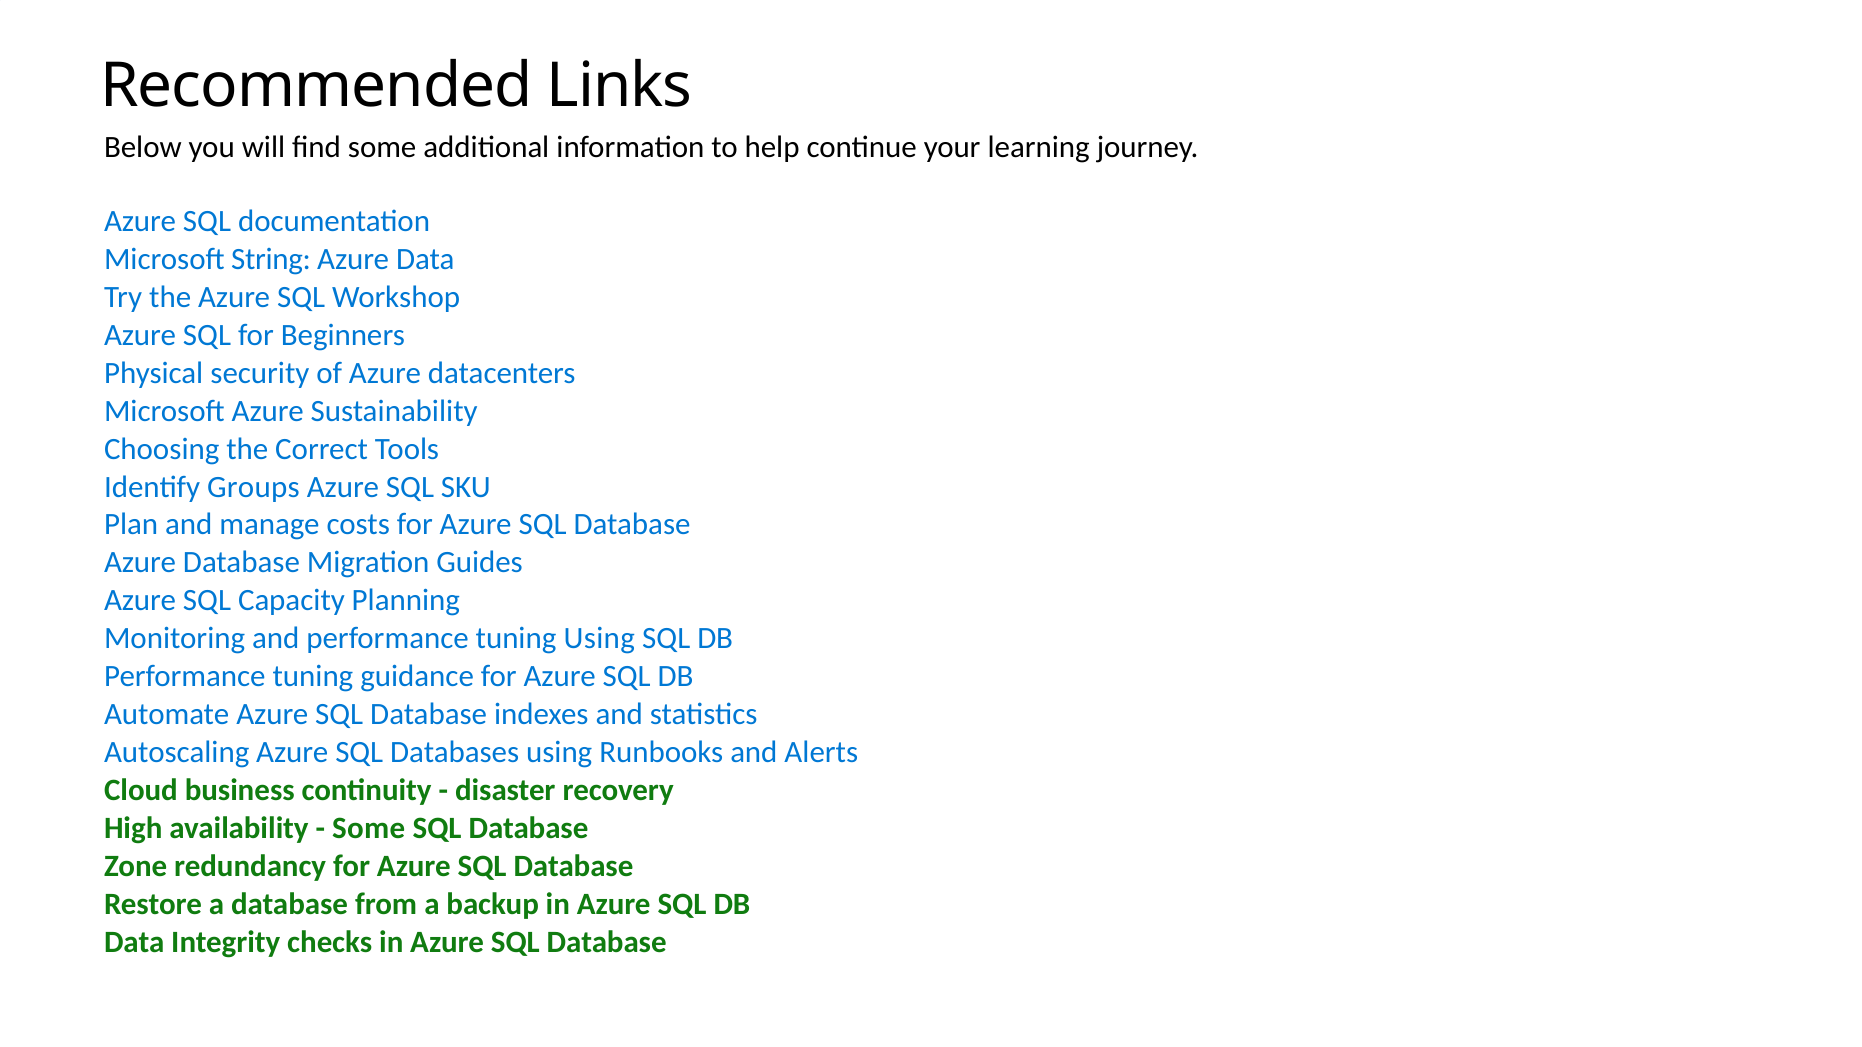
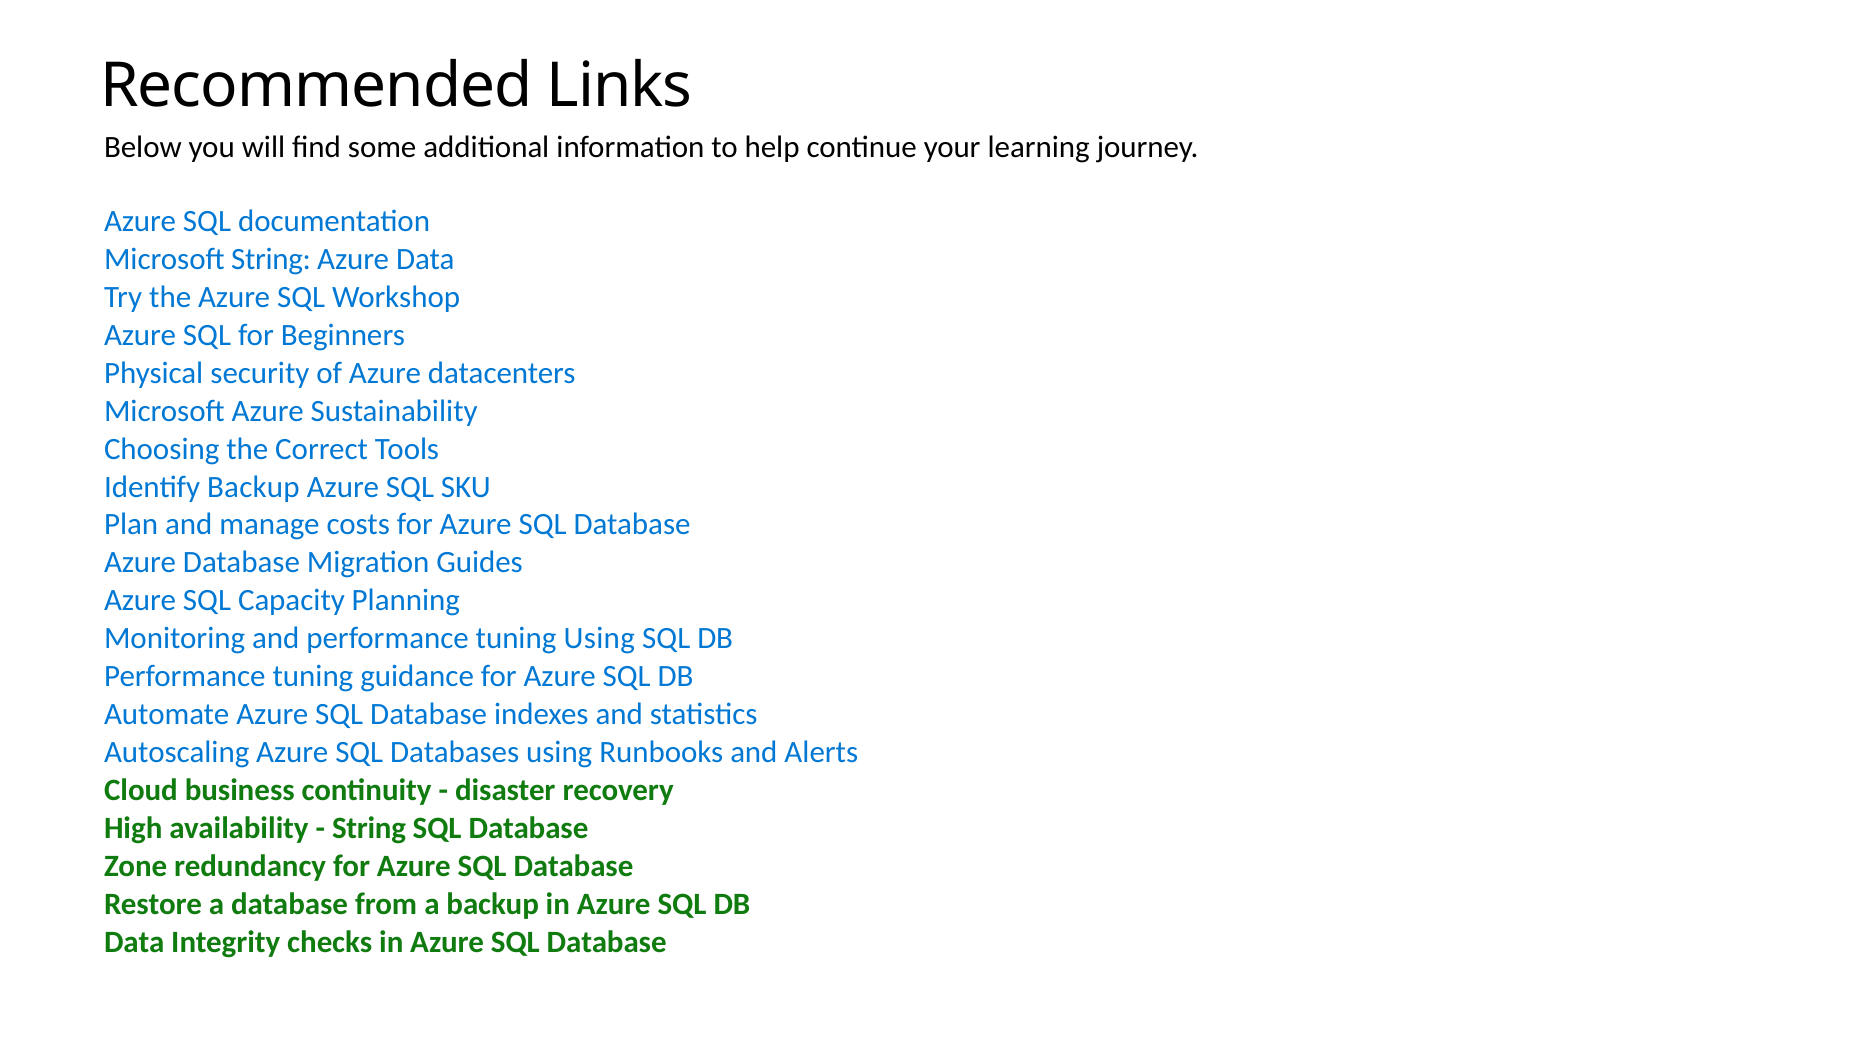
Identify Groups: Groups -> Backup (253, 487)
Some: Some -> String (369, 828)
